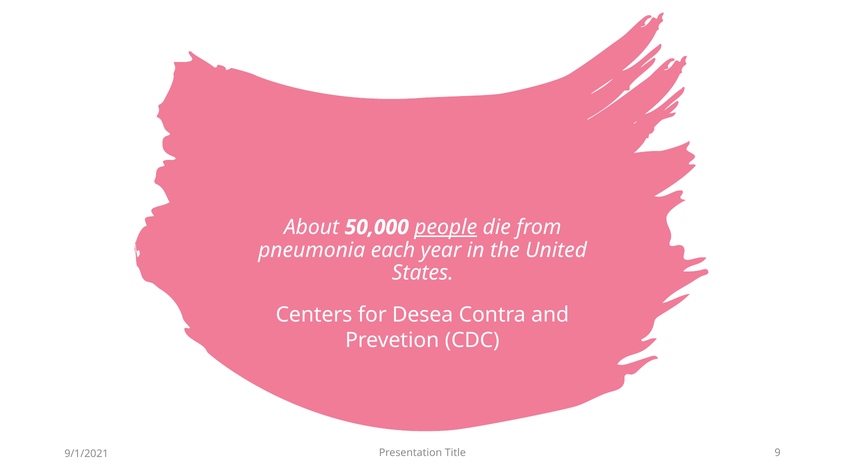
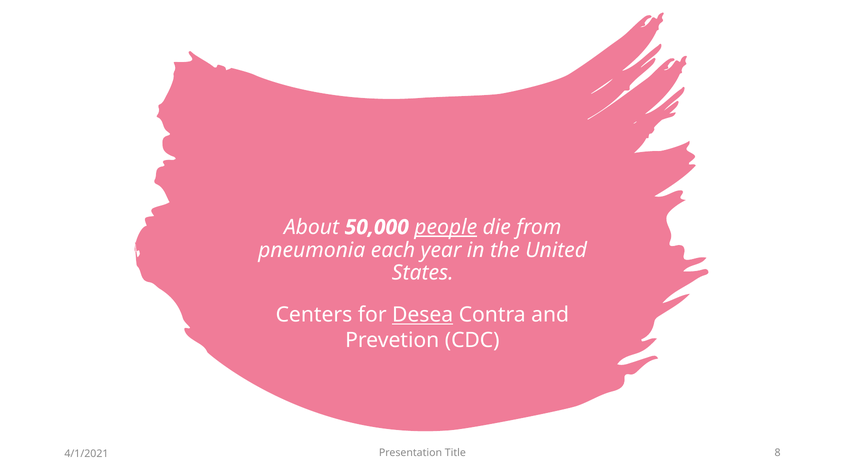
Desea underline: none -> present (423, 315)
9: 9 -> 8 (778, 453)
9/1/2021: 9/1/2021 -> 4/1/2021 (86, 454)
